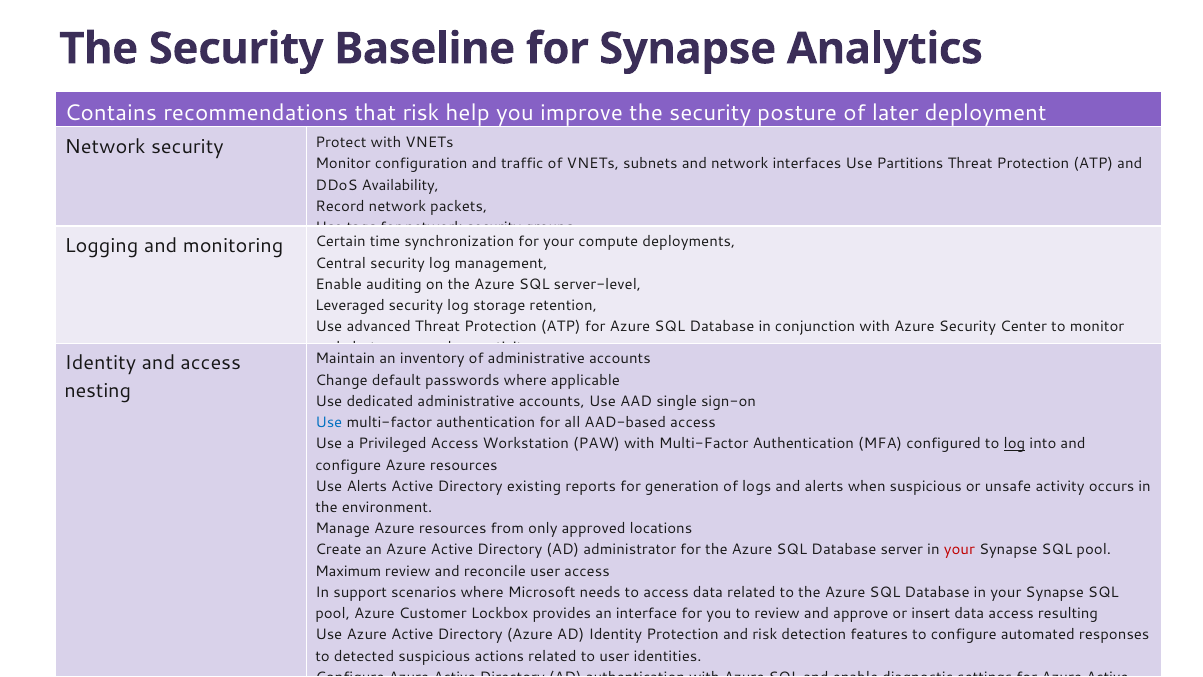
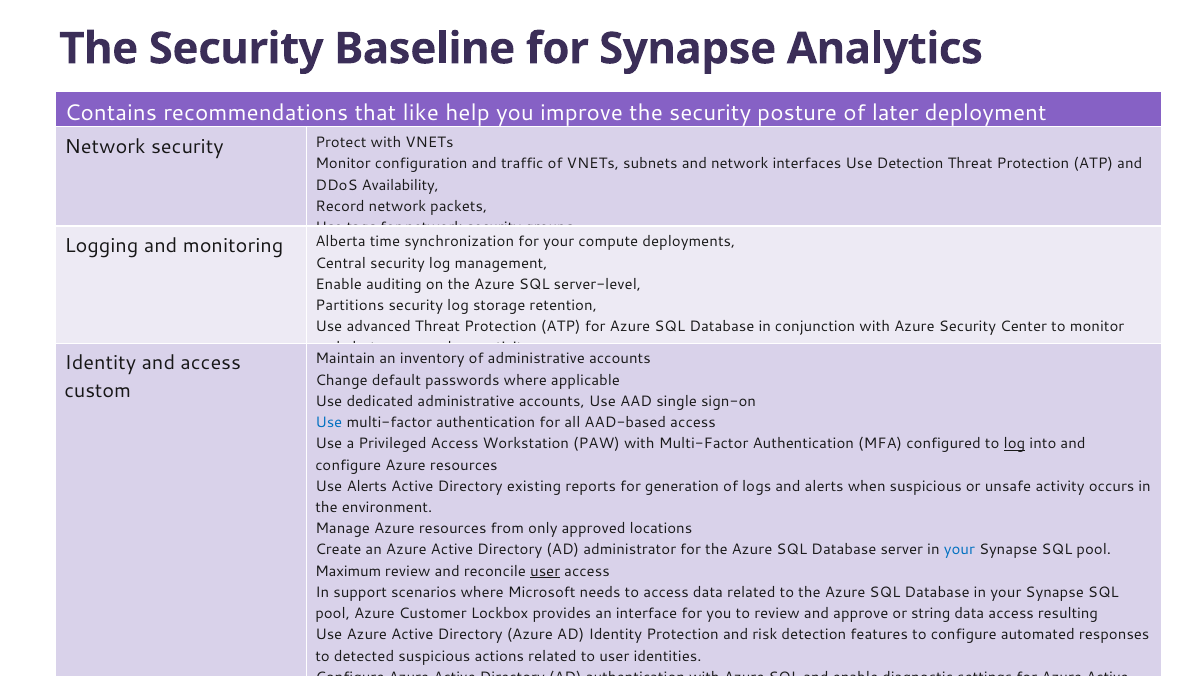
that risk: risk -> like (421, 113)
Use Partitions: Partitions -> Detection (910, 164)
Certain: Certain -> Alberta (340, 242)
Leveraged: Leveraged -> Partitions (350, 305)
nesting: nesting -> custom (98, 391)
your colour: red -> blue (959, 550)
user underline: none -> present (545, 571)
insert: insert -> string (931, 613)
